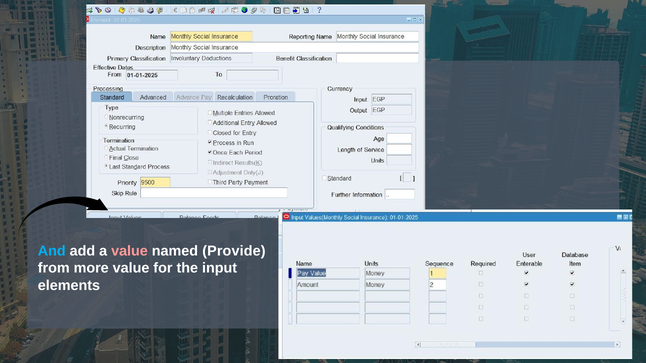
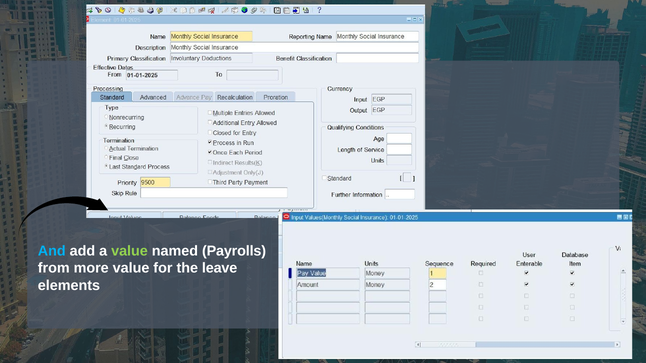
value colour: pink -> light green (129, 251)
Provide: Provide -> Payrolls (234, 251)
input: input -> leave (220, 268)
